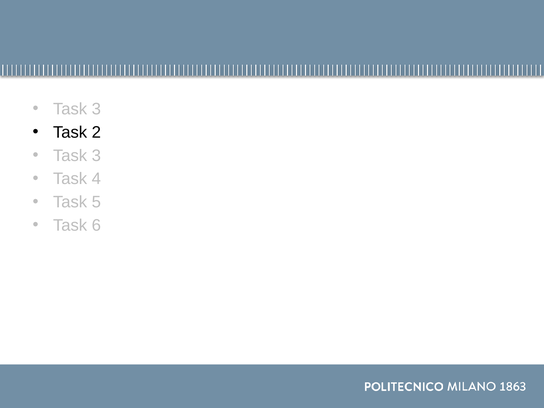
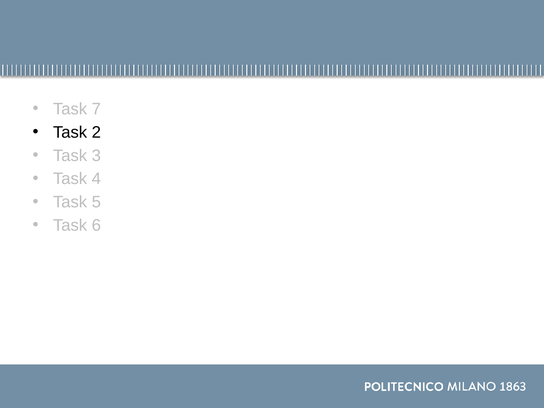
3: 3 -> 7 (96, 109)
